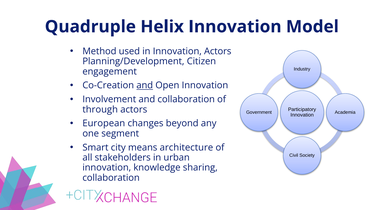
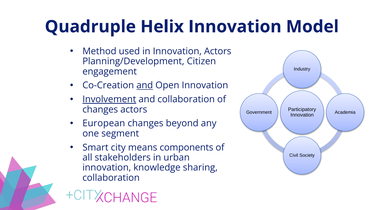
Involvement underline: none -> present (109, 99)
through: through -> changes (100, 109)
architecture: architecture -> components (187, 147)
